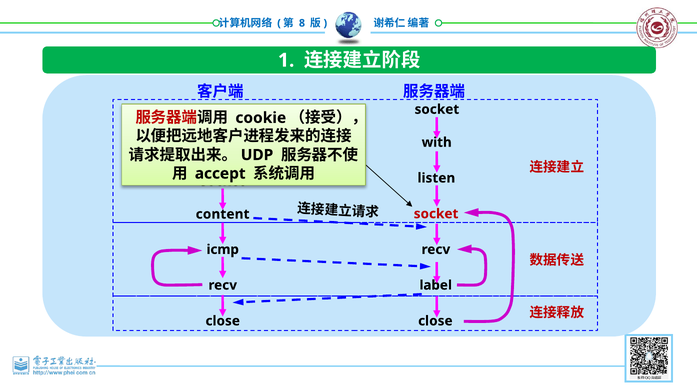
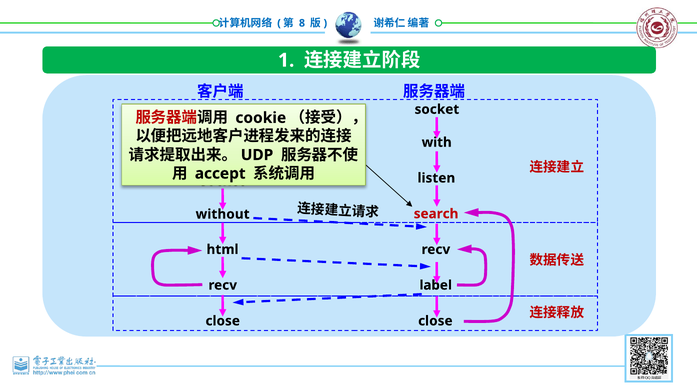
socket: socket -> search (436, 214)
content: content -> without (223, 214)
icmp: icmp -> html (223, 250)
